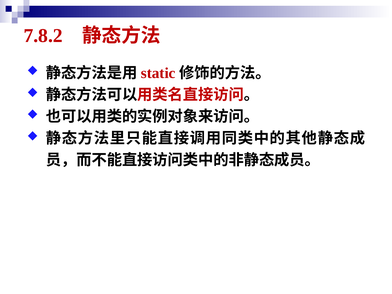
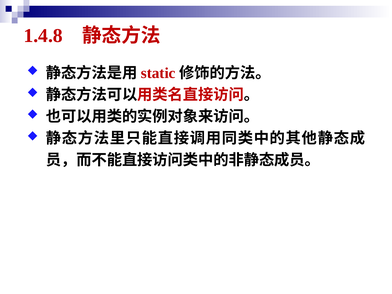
7.8.2: 7.8.2 -> 1.4.8 (43, 36)
